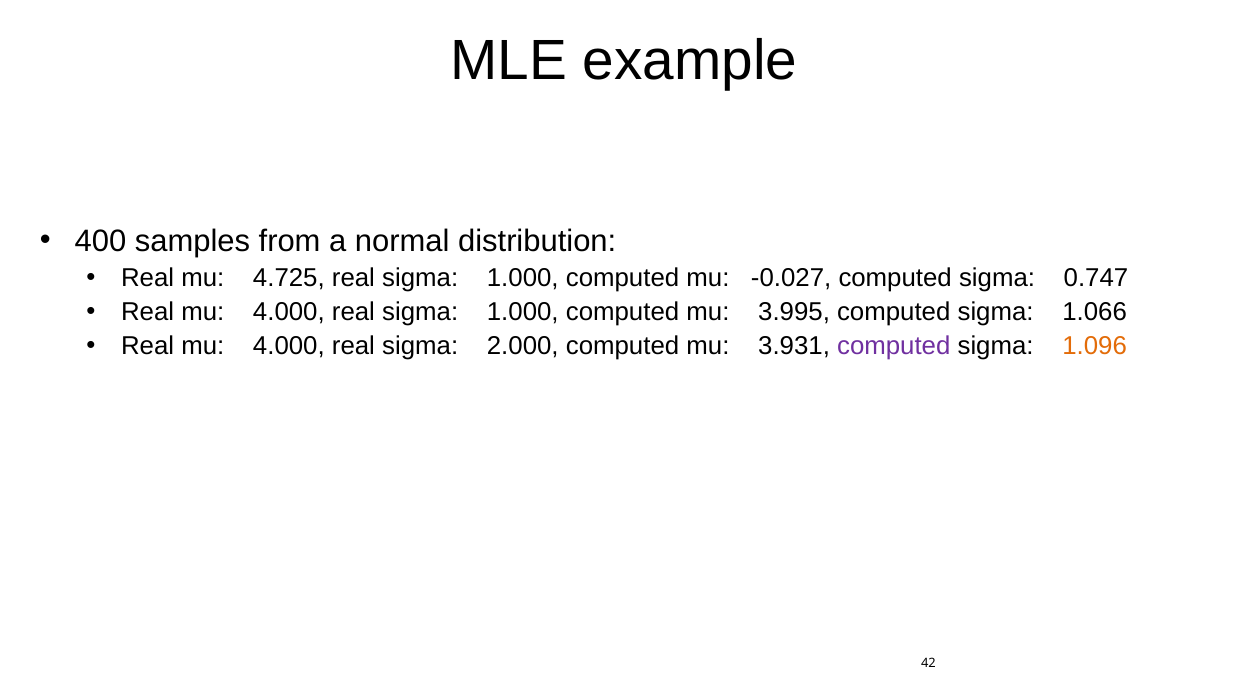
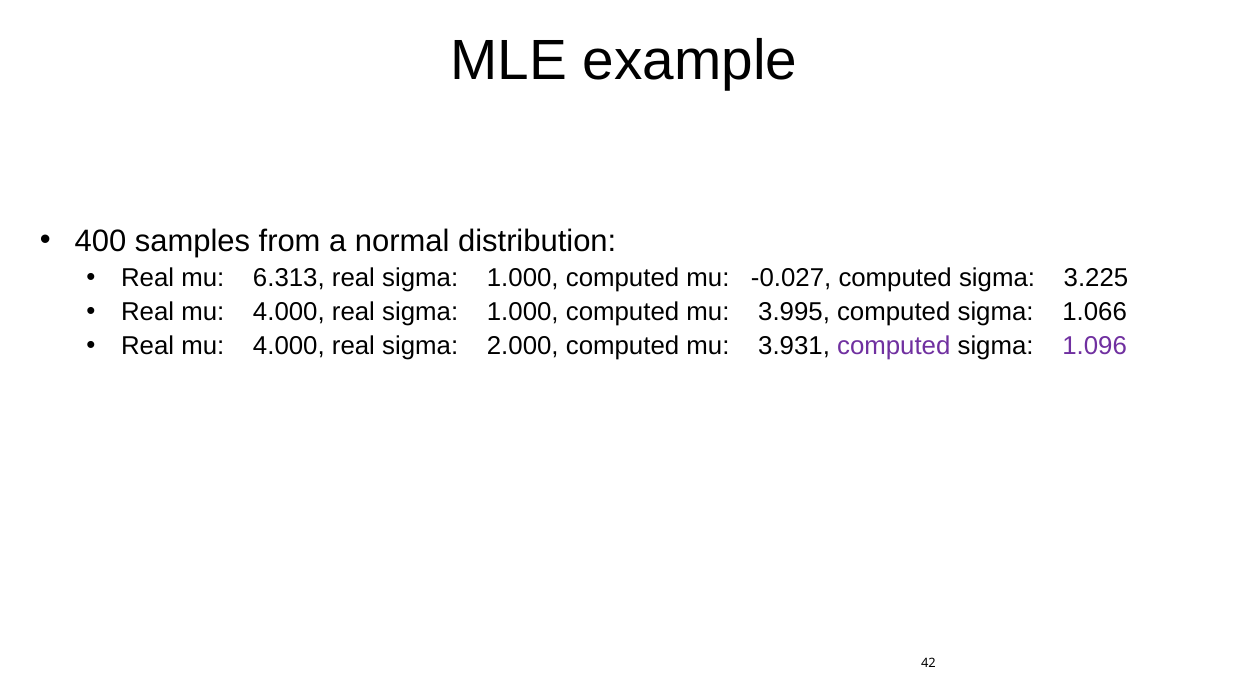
4.725: 4.725 -> 6.313 (289, 278)
0.747: 0.747 -> 3.225 (1096, 278)
1.096 colour: orange -> purple (1095, 347)
